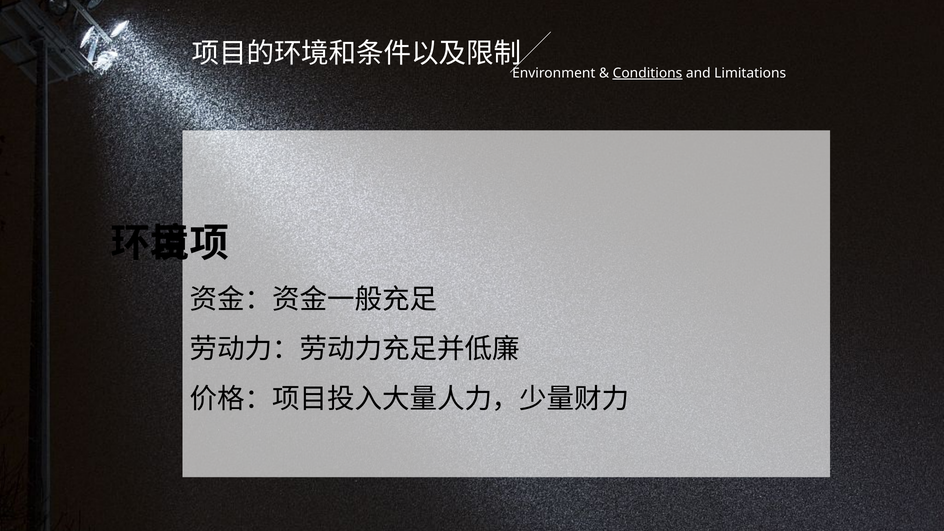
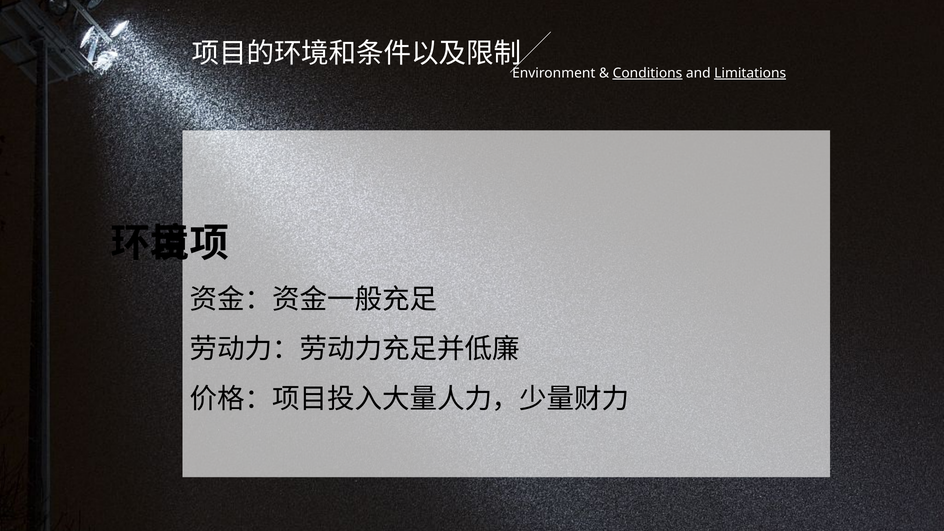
Limitations underline: none -> present (750, 73)
